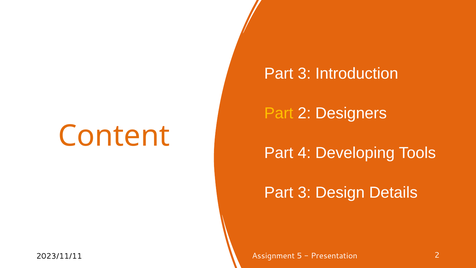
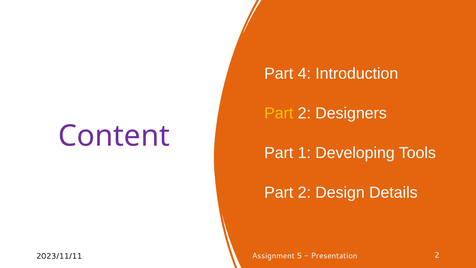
3: 3 -> 4 (304, 73)
Content colour: orange -> purple (114, 136)
4: 4 -> 1 (304, 153)
3: 3 -> 2 (304, 192)
